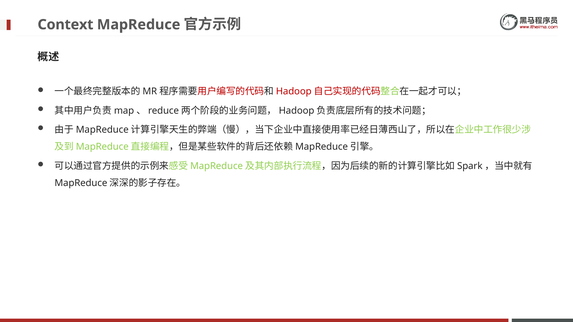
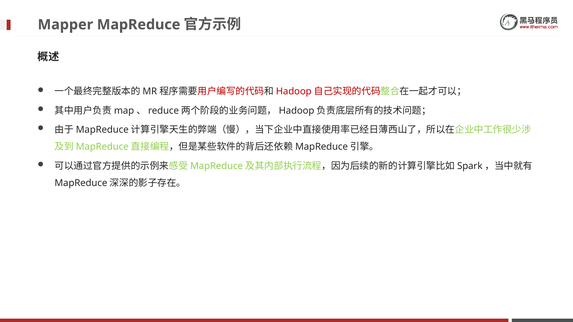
Context: Context -> Mapper (65, 25)
